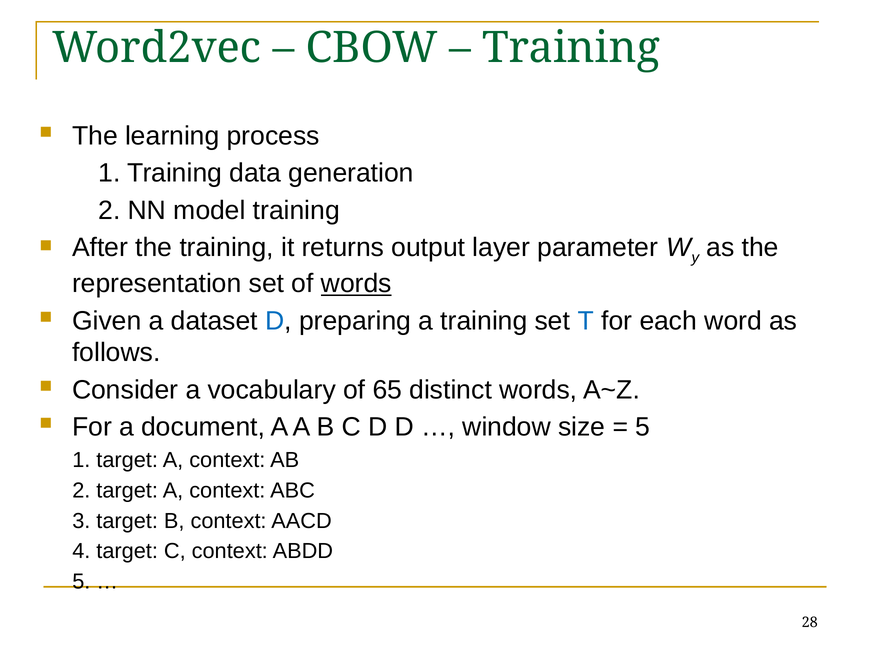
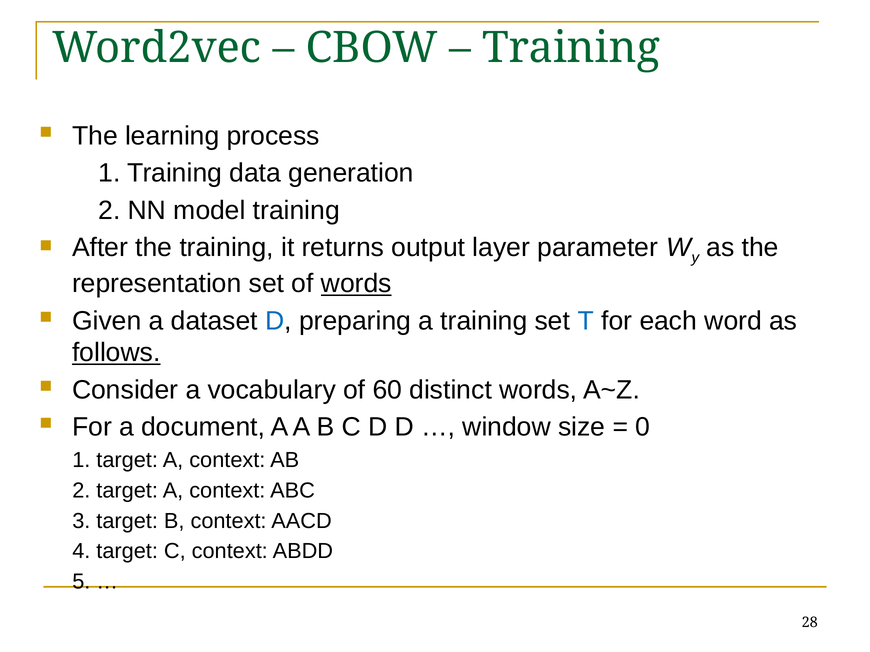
follows underline: none -> present (116, 353)
65: 65 -> 60 (387, 390)
5: 5 -> 0 (643, 427)
